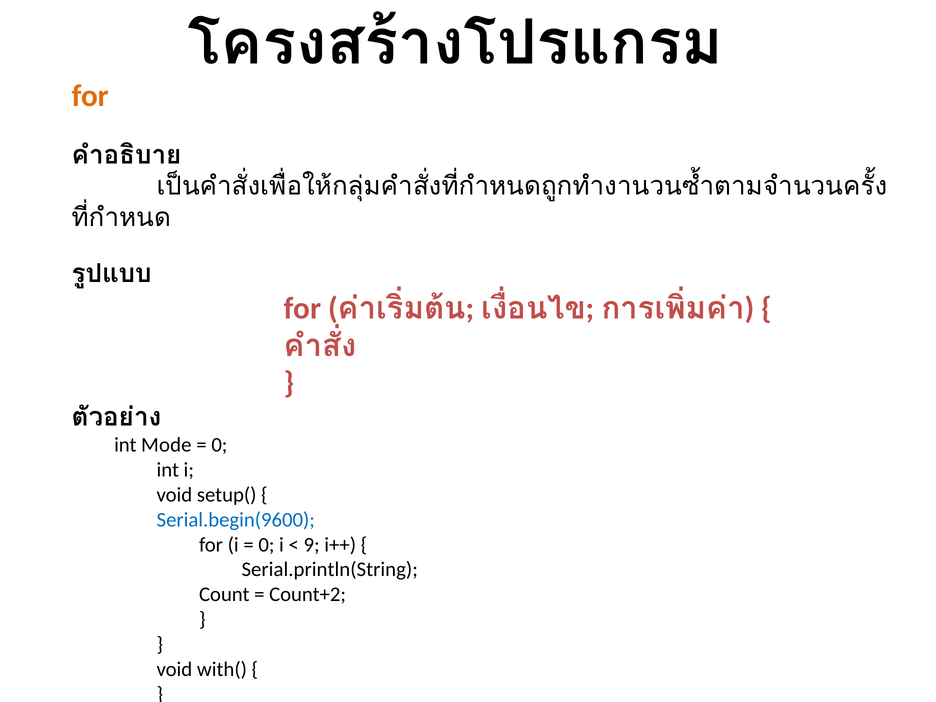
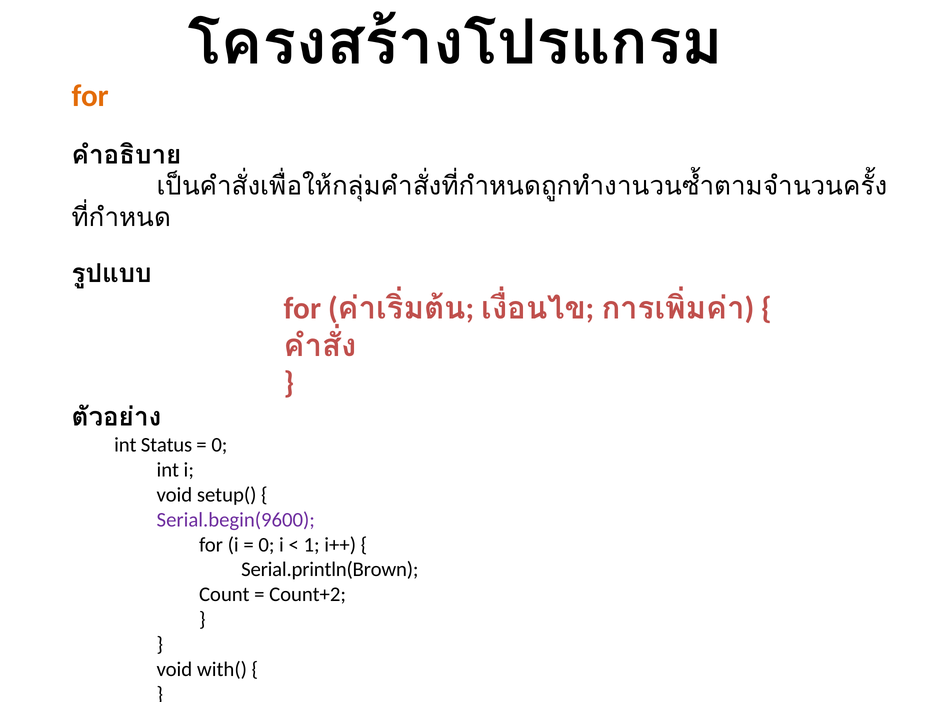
Mode: Mode -> Status (167, 445)
Serial.begin(9600 colour: blue -> purple (236, 520)
9: 9 -> 1 (312, 545)
Serial.println(String: Serial.println(String -> Serial.println(Brown (330, 570)
